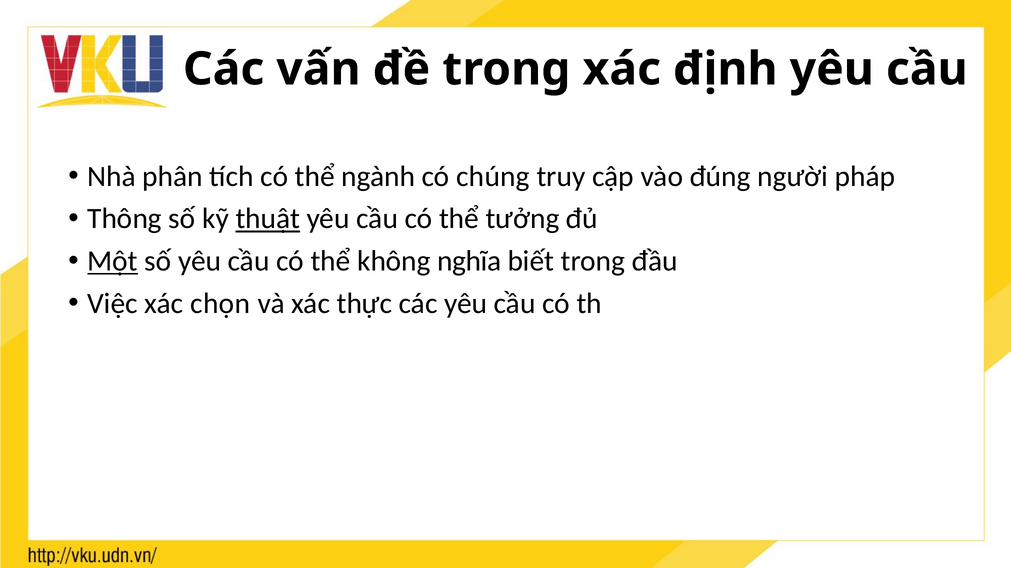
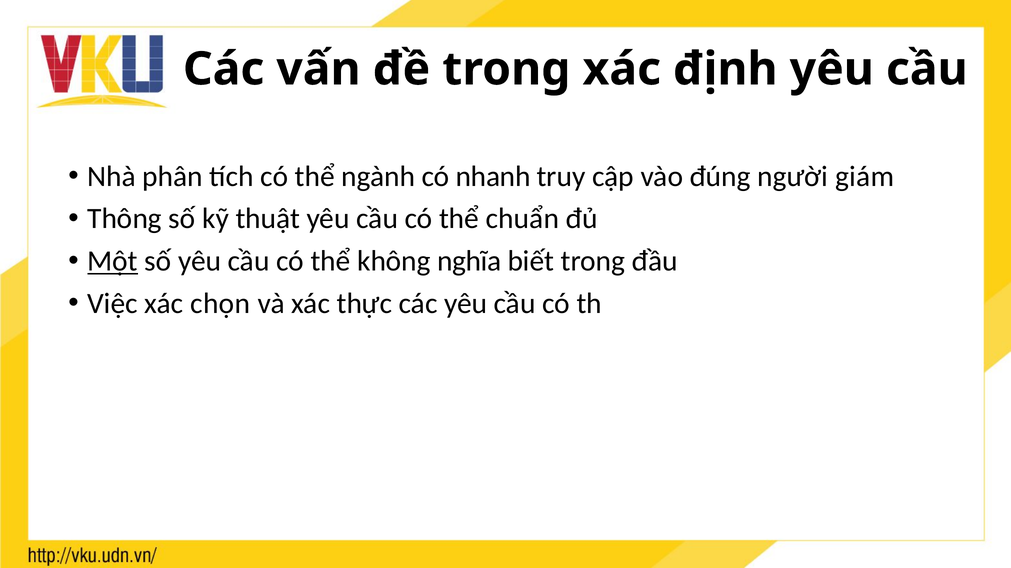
chúng: chúng -> nhanh (493, 177)
pháp: pháp -> giám (865, 177)
thuật underline: present -> none (268, 219)
tưởng: tưởng -> chuẩn (522, 219)
